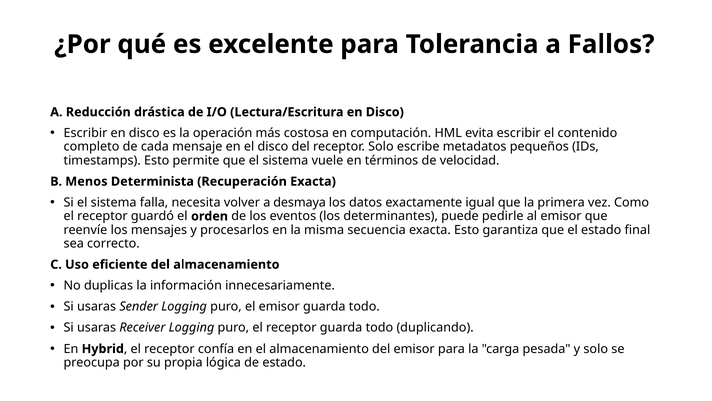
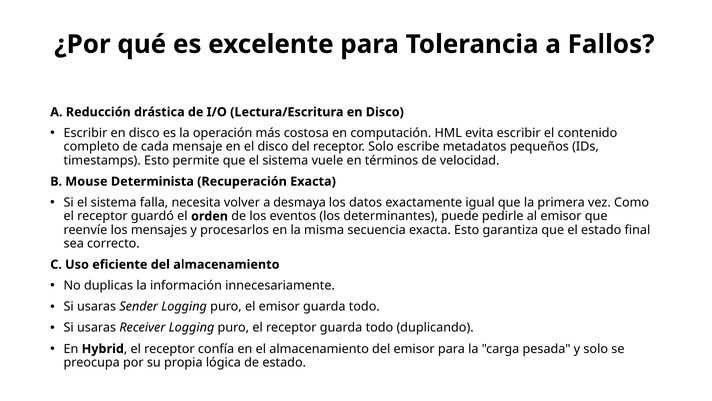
Menos: Menos -> Mouse (86, 181)
